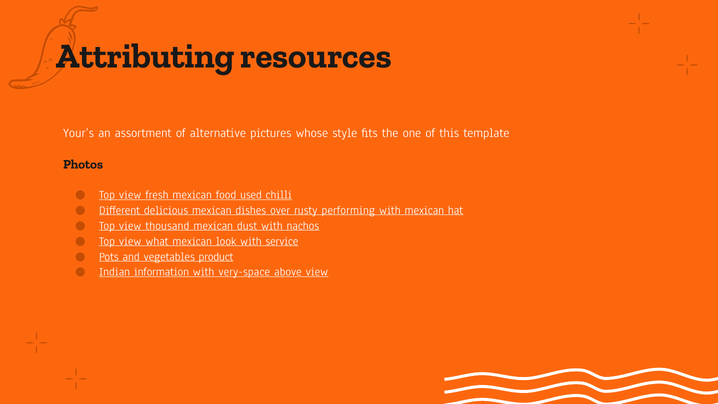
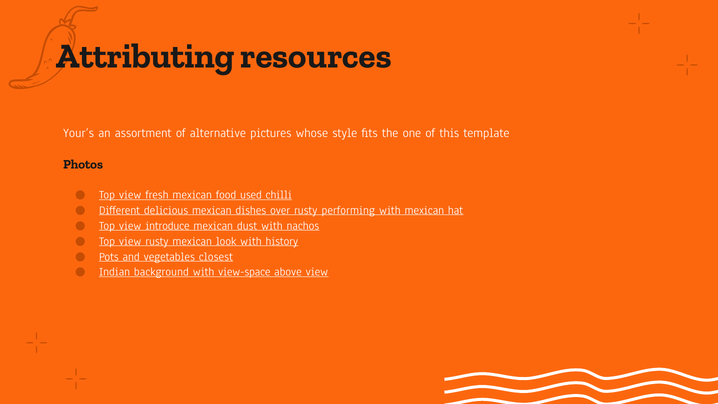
thousand: thousand -> introduce (167, 226)
view what: what -> rusty (157, 241)
service: service -> history (282, 241)
product: product -> closest (216, 256)
information: information -> background (161, 272)
very-space: very-space -> view-space (244, 272)
